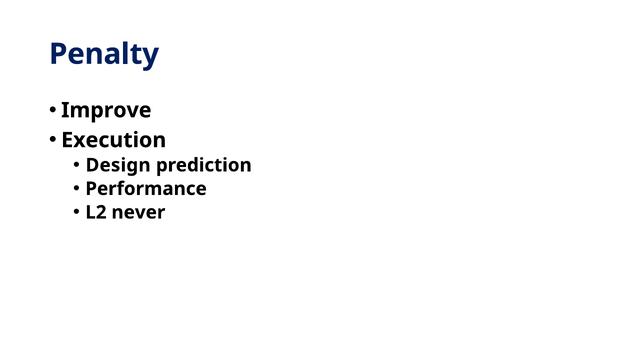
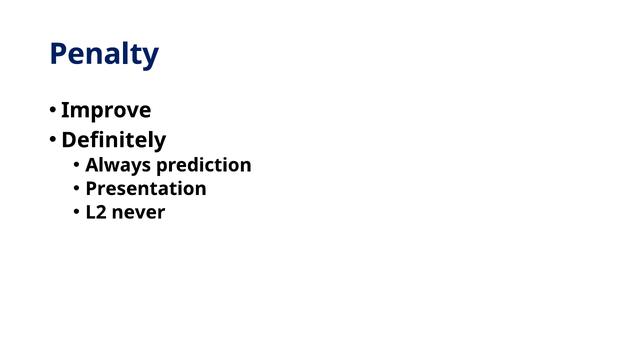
Execution: Execution -> Definitely (114, 140)
Design: Design -> Always (118, 165)
Performance: Performance -> Presentation (146, 189)
